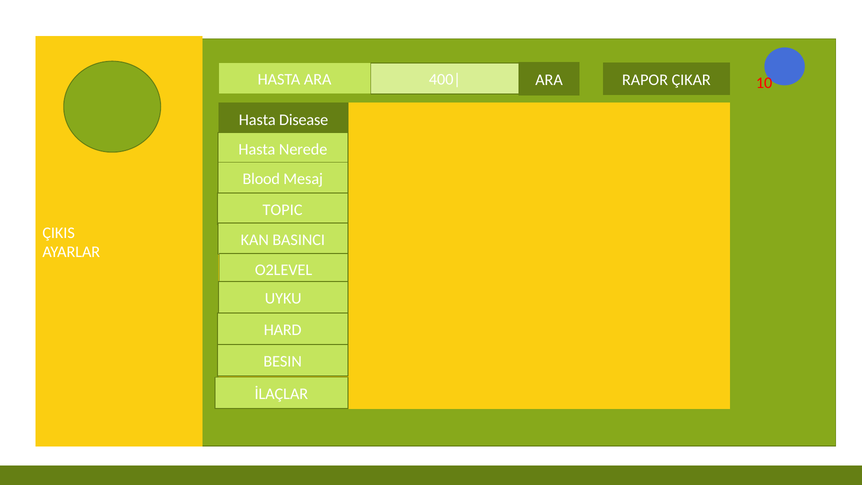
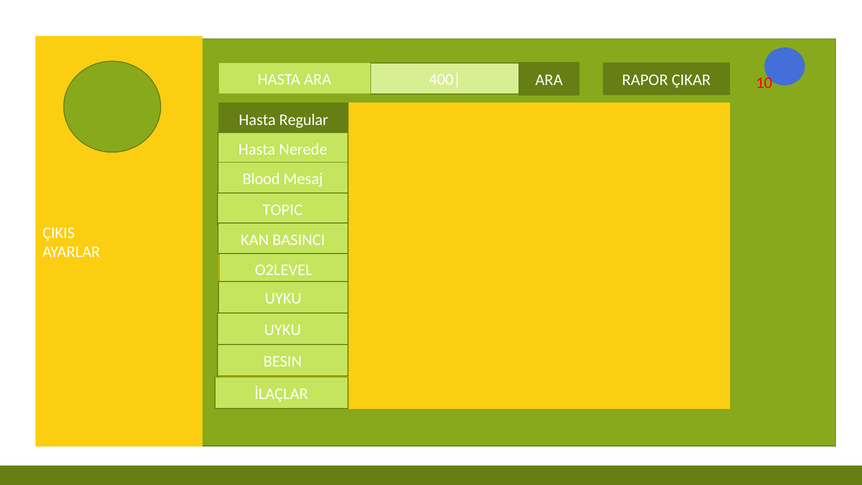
Disease: Disease -> Regular (304, 120)
HARD: HARD -> UYKU (283, 330)
